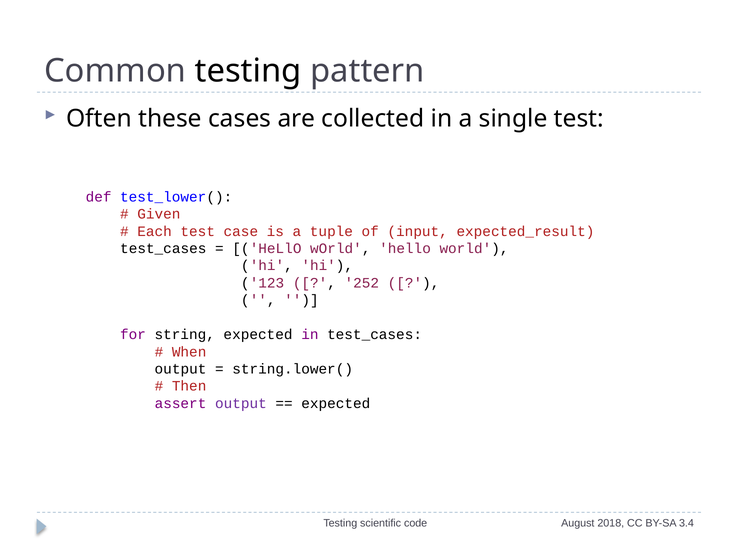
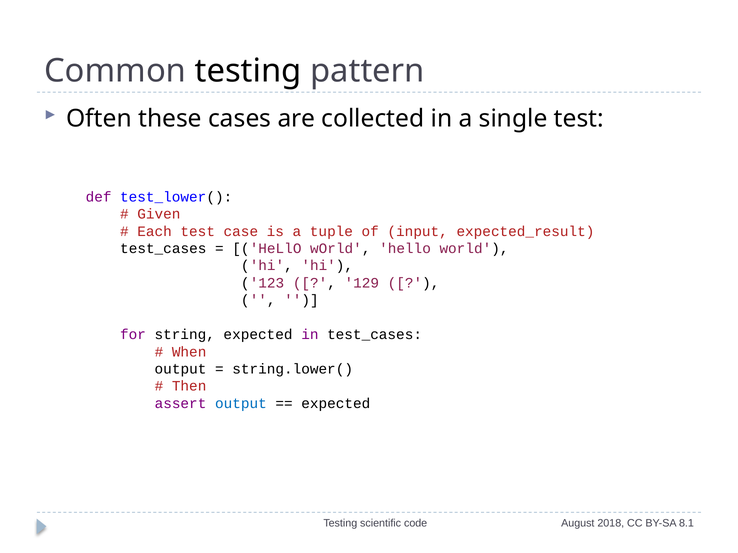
252: 252 -> 129 (362, 283)
output colour: purple -> blue (241, 404)
3.4: 3.4 -> 8.1 (686, 524)
